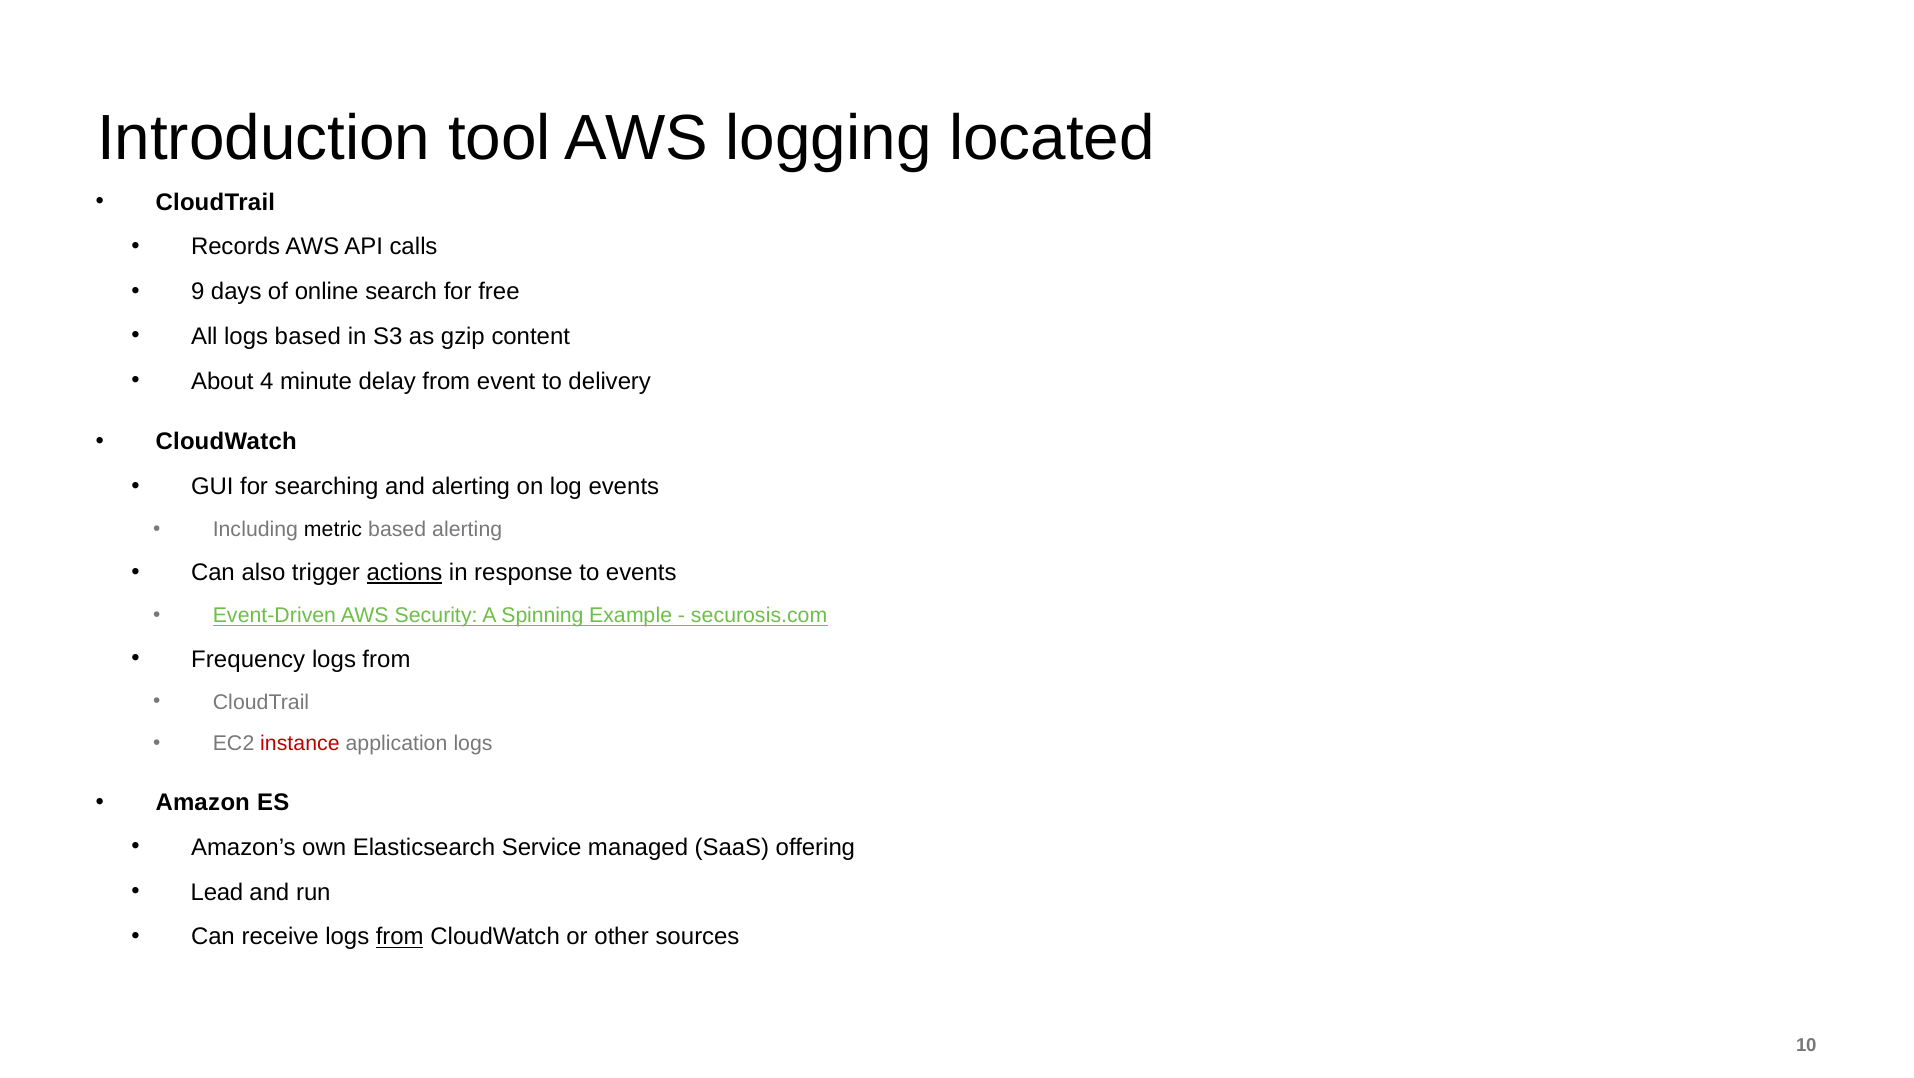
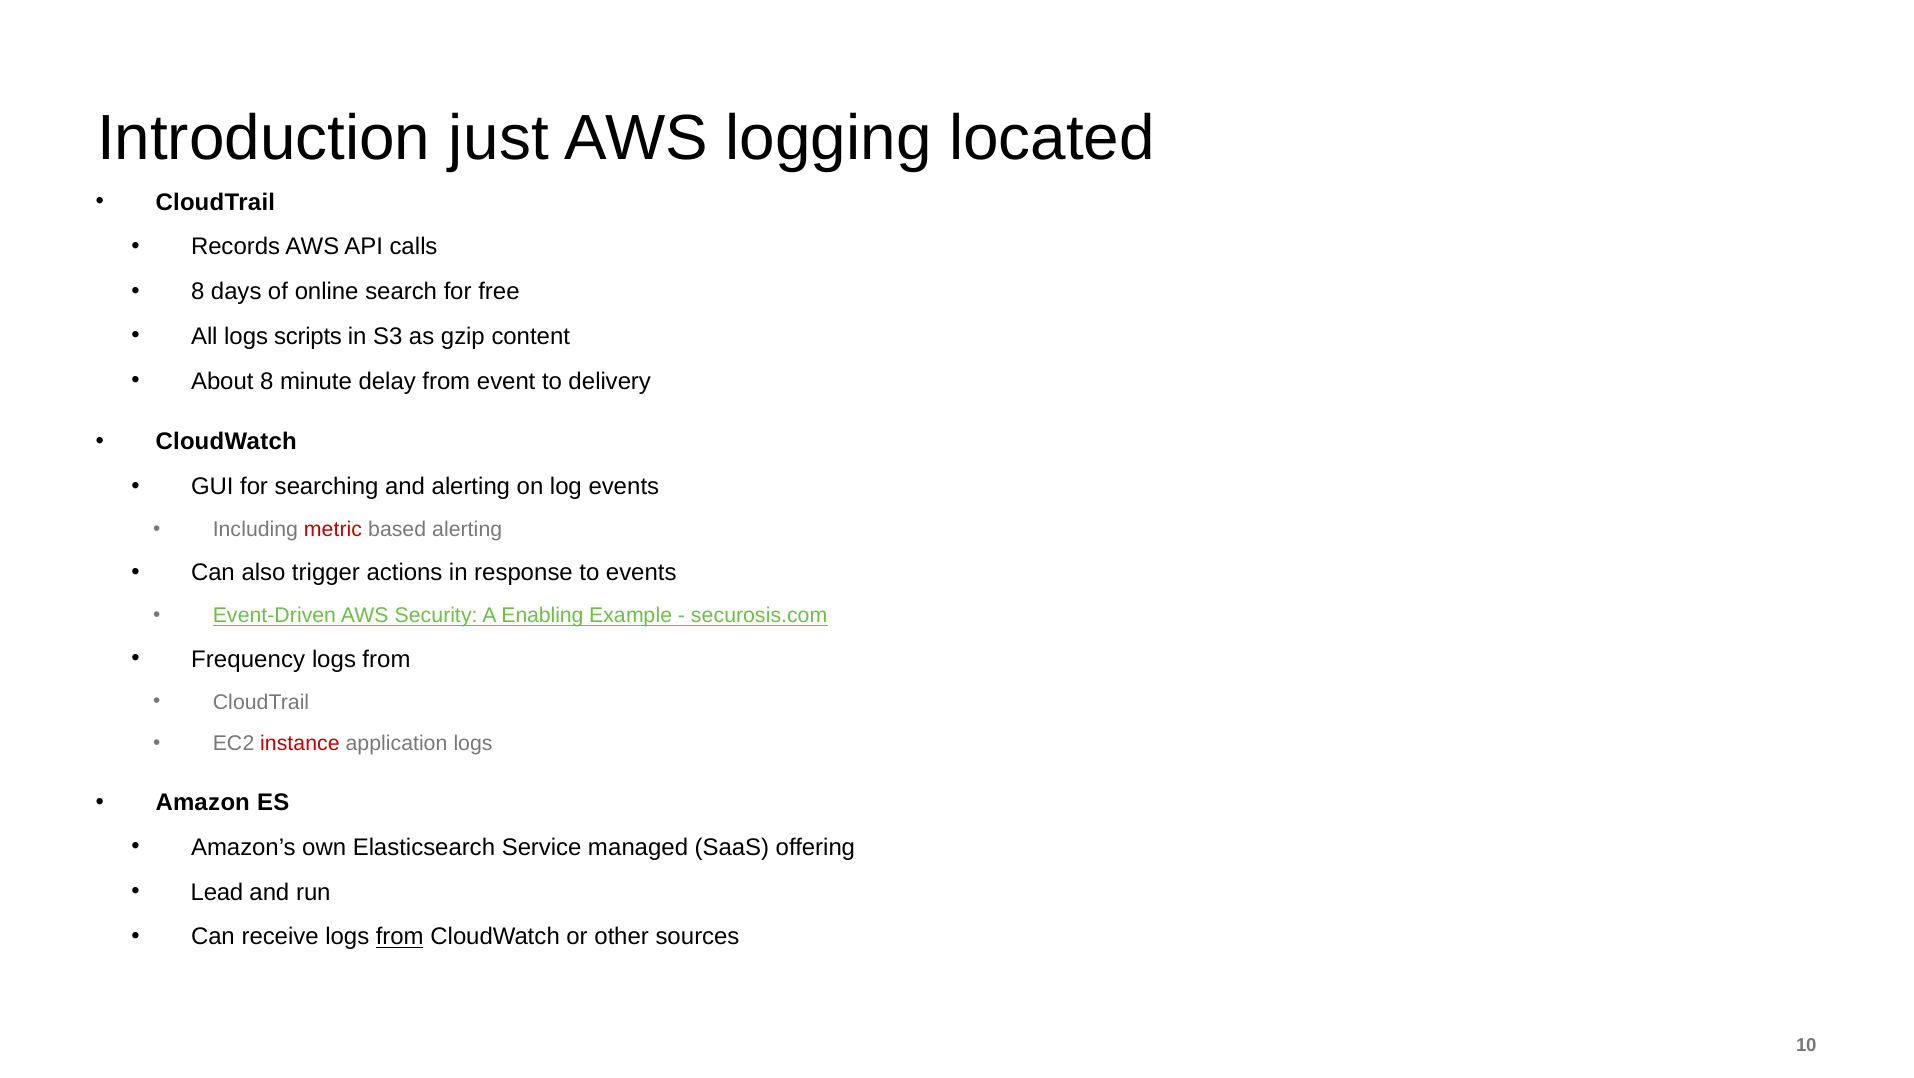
tool: tool -> just (499, 138)
9: 9 -> 8 (198, 292)
logs based: based -> scripts (308, 336)
About 4: 4 -> 8 (267, 381)
metric colour: black -> red (333, 529)
actions underline: present -> none (405, 573)
Spinning: Spinning -> Enabling (542, 616)
